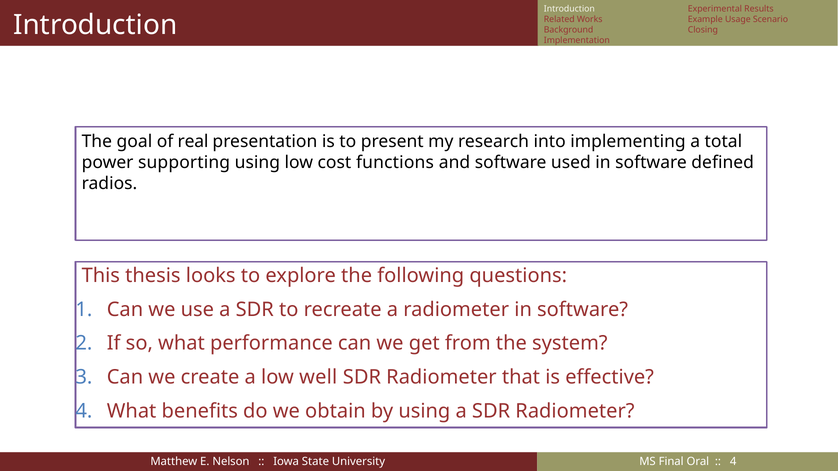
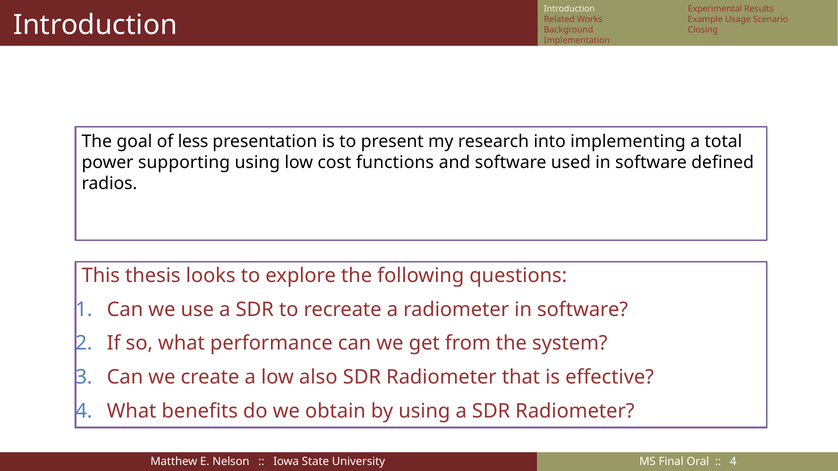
real: real -> less (193, 142)
well: well -> also (318, 377)
